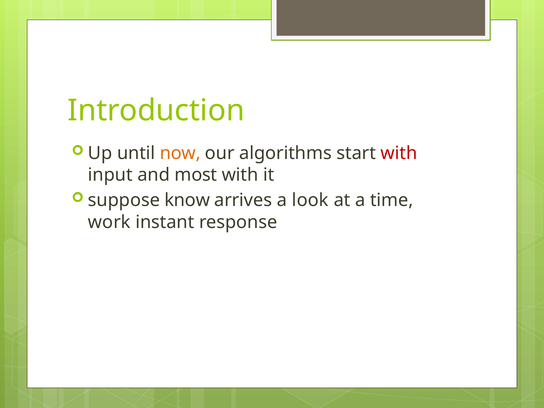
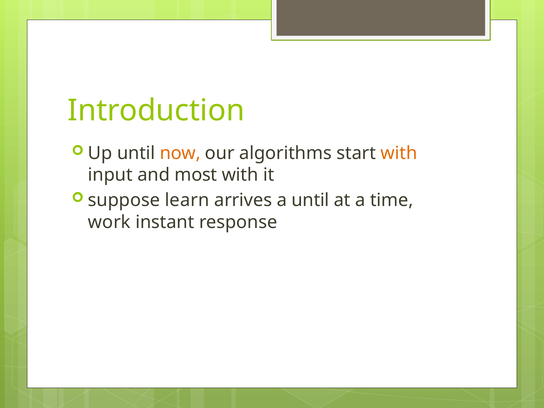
with colour: red -> orange (399, 153)
know: know -> learn (187, 200)
a look: look -> until (310, 200)
